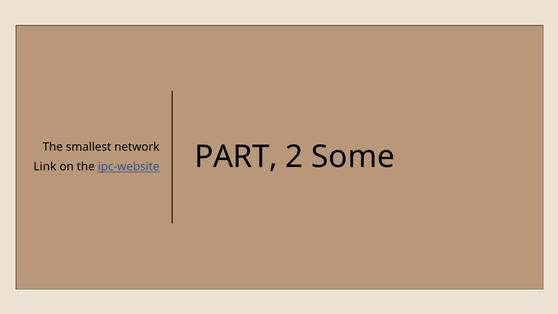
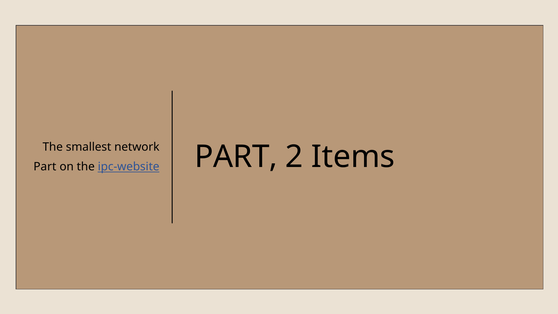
Link: Link -> Part (45, 167)
Some: Some -> Items (353, 157)
